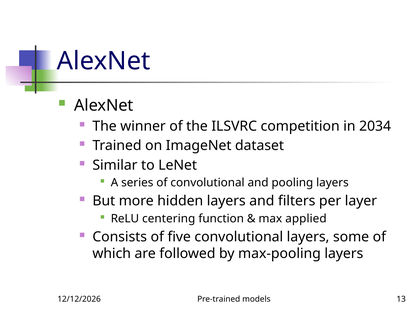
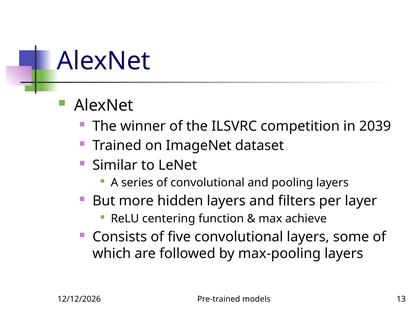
2034: 2034 -> 2039 (375, 126)
applied: applied -> achieve (306, 219)
